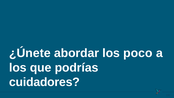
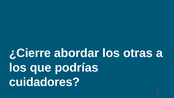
¿Únete: ¿Únete -> ¿Cierre (30, 53)
poco: poco -> otras (138, 53)
